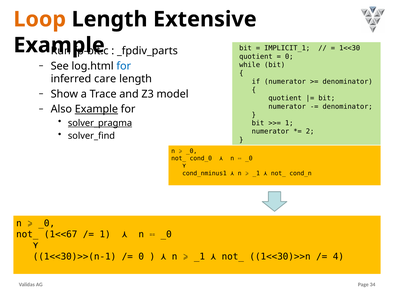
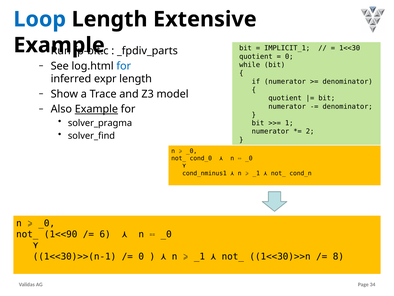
Loop colour: orange -> blue (40, 19)
care: care -> expr (105, 79)
solver_pragma underline: present -> none (100, 123)
1<<67: 1<<67 -> 1<<90 (61, 234)
1: 1 -> 6 (105, 234)
4: 4 -> 8 (338, 256)
